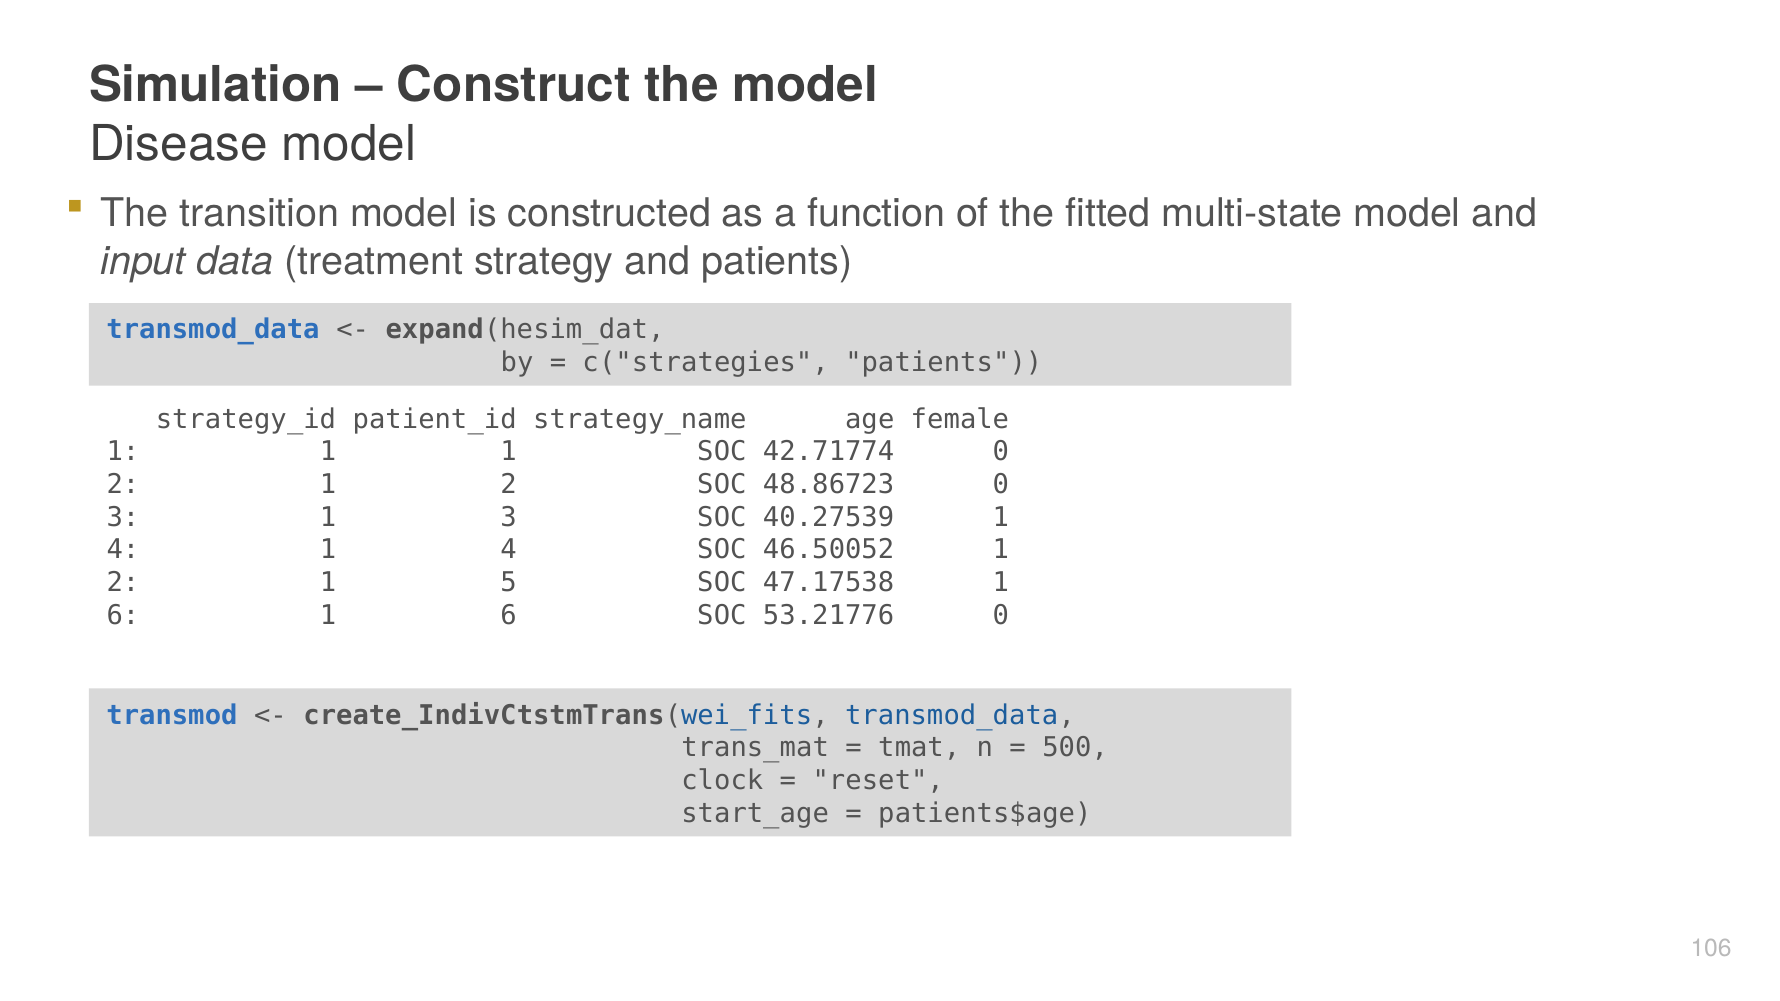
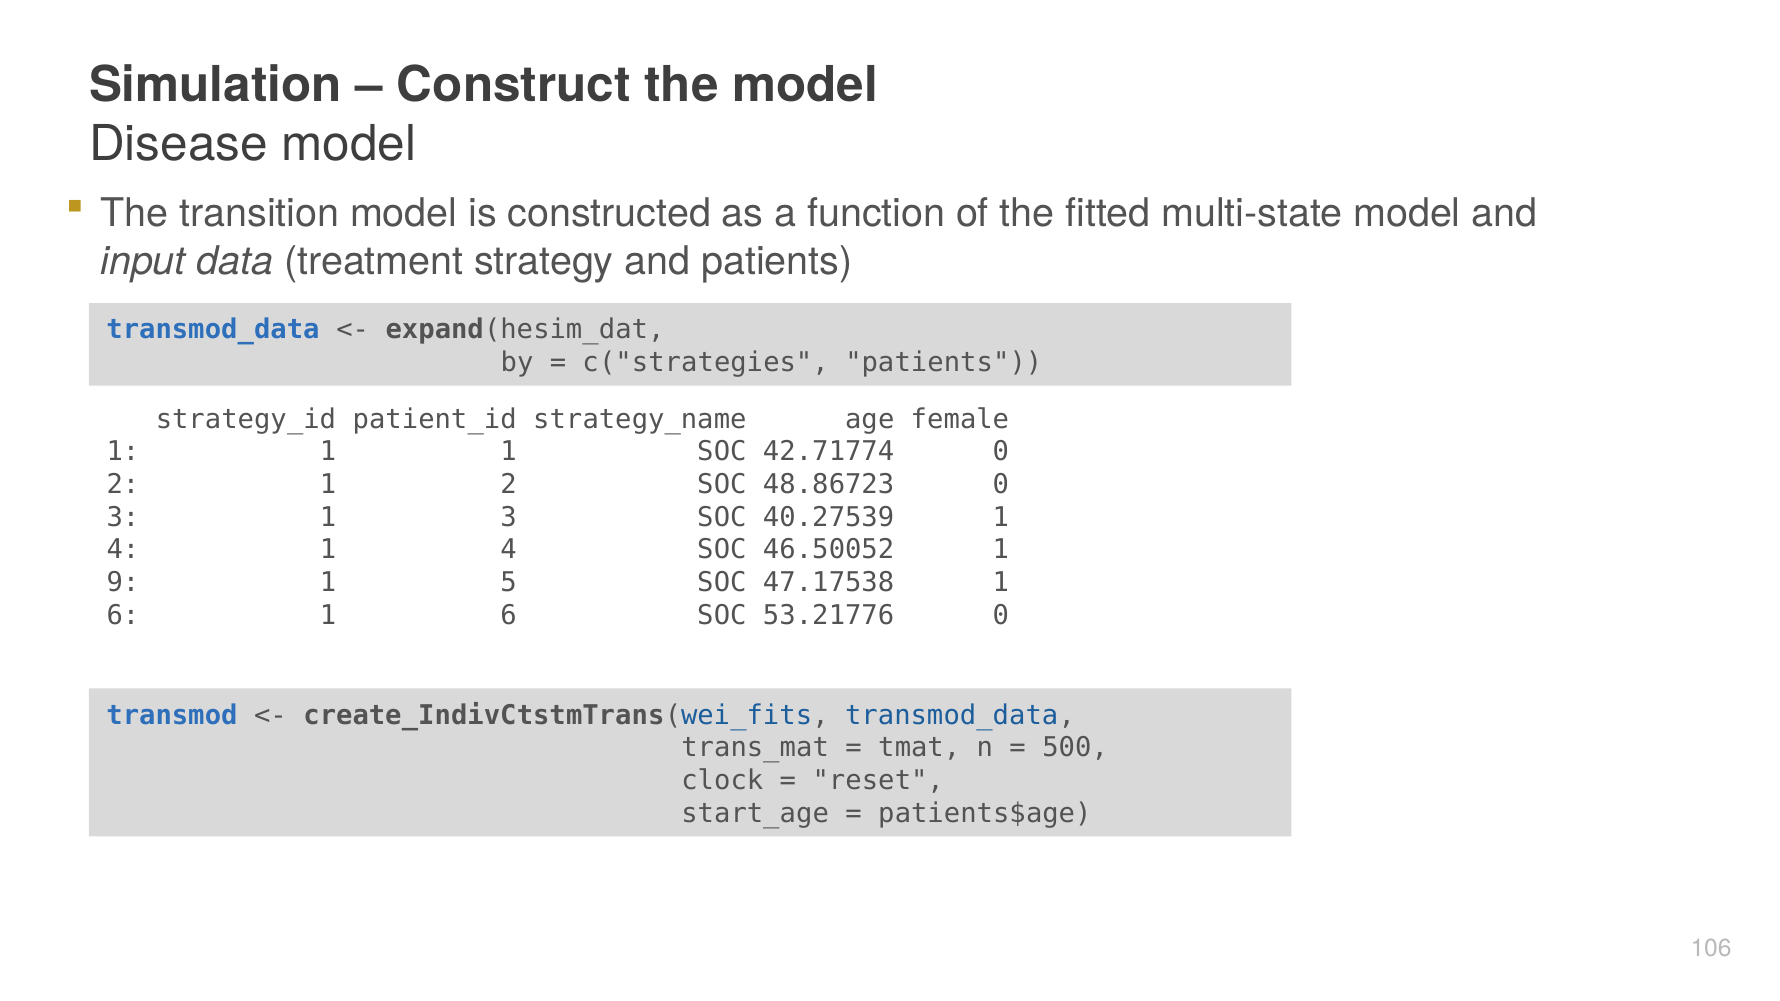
2: 2 -> 9 (123, 583)
